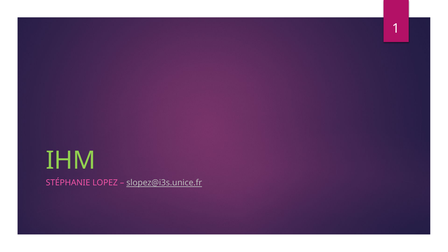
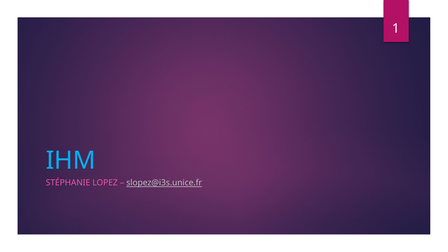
IHM colour: light green -> light blue (71, 161)
